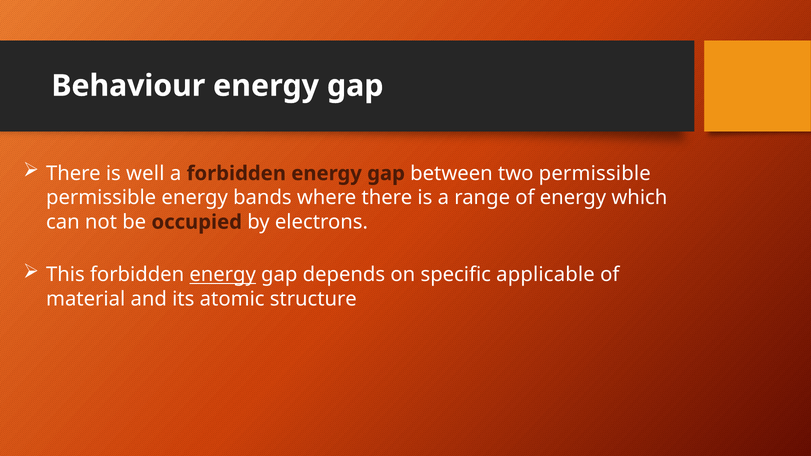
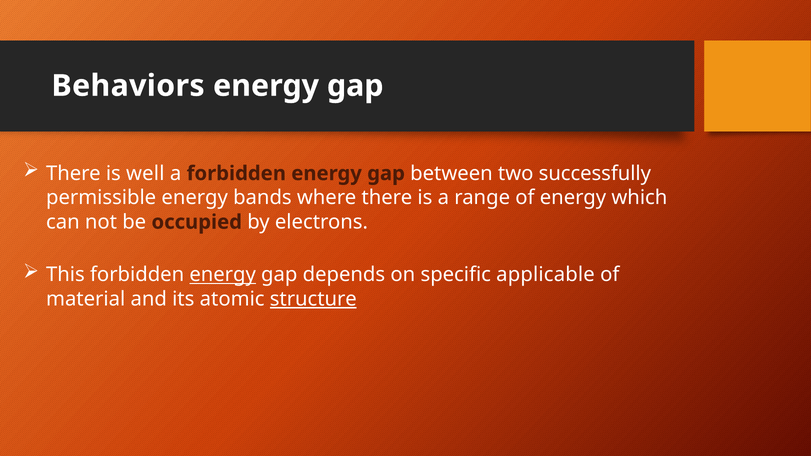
Behaviour: Behaviour -> Behaviors (128, 86)
two permissible: permissible -> successfully (595, 174)
structure underline: none -> present (313, 299)
